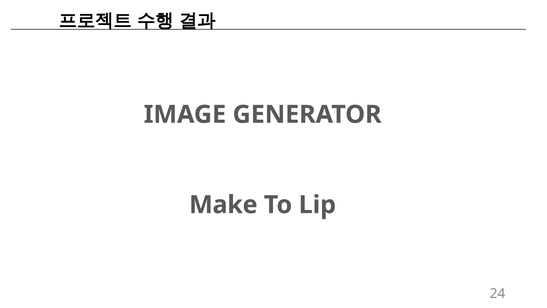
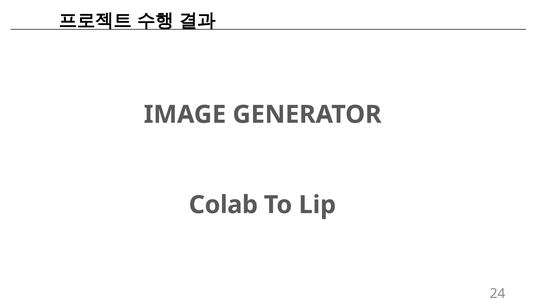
Make: Make -> Colab (223, 205)
